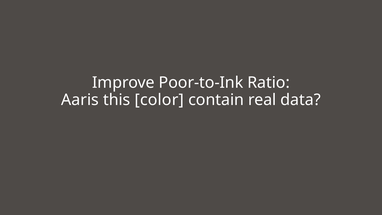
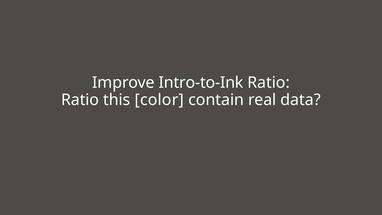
Poor-to-Ink: Poor-to-Ink -> Intro-to-Ink (201, 83)
Aaris: Aaris -> Ratio (80, 100)
